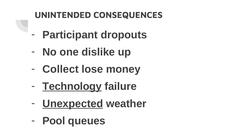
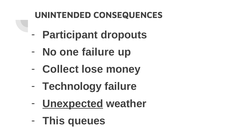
one dislike: dislike -> failure (98, 52)
Technology underline: present -> none (72, 86)
Pool: Pool -> This (54, 121)
